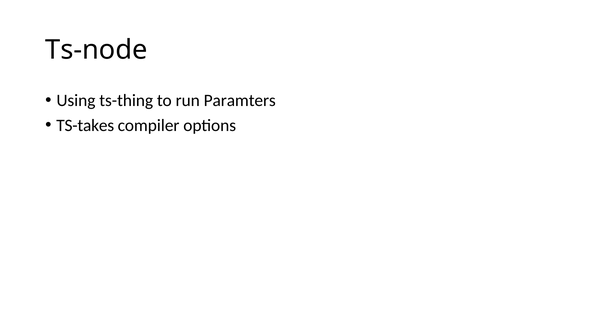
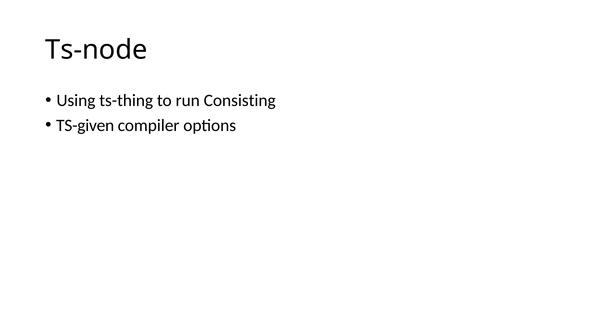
Paramters: Paramters -> Consisting (240, 100)
TS-takes: TS-takes -> TS-given (85, 125)
